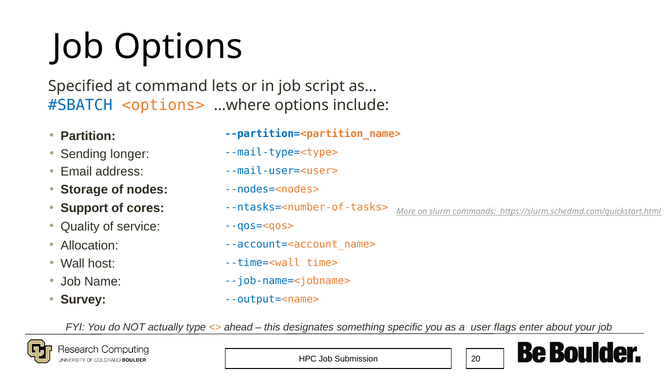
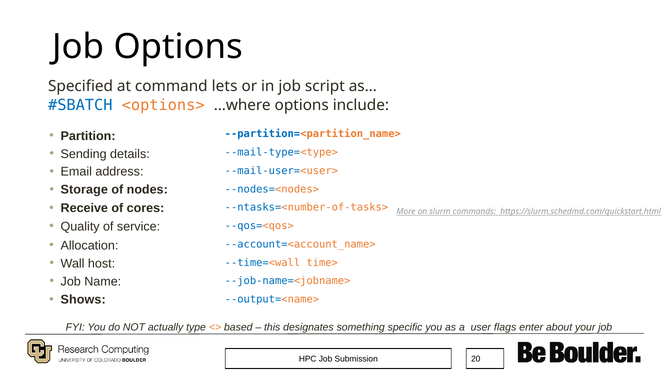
longer: longer -> details (130, 154)
Support: Support -> Receive (84, 208)
Survey: Survey -> Shows (83, 300)
ahead: ahead -> based (238, 328)
